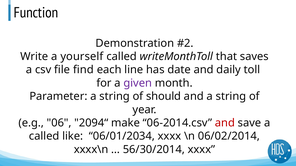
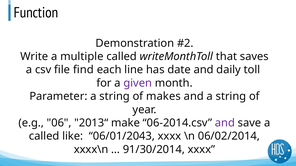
yourself: yourself -> multiple (82, 57)
should: should -> makes (163, 97)
2094“: 2094“ -> 2013“ (91, 123)
and colour: red -> purple (225, 123)
06/01/2034: 06/01/2034 -> 06/01/2043 (122, 137)
56/30/2014: 56/30/2014 -> 91/30/2014 (154, 150)
